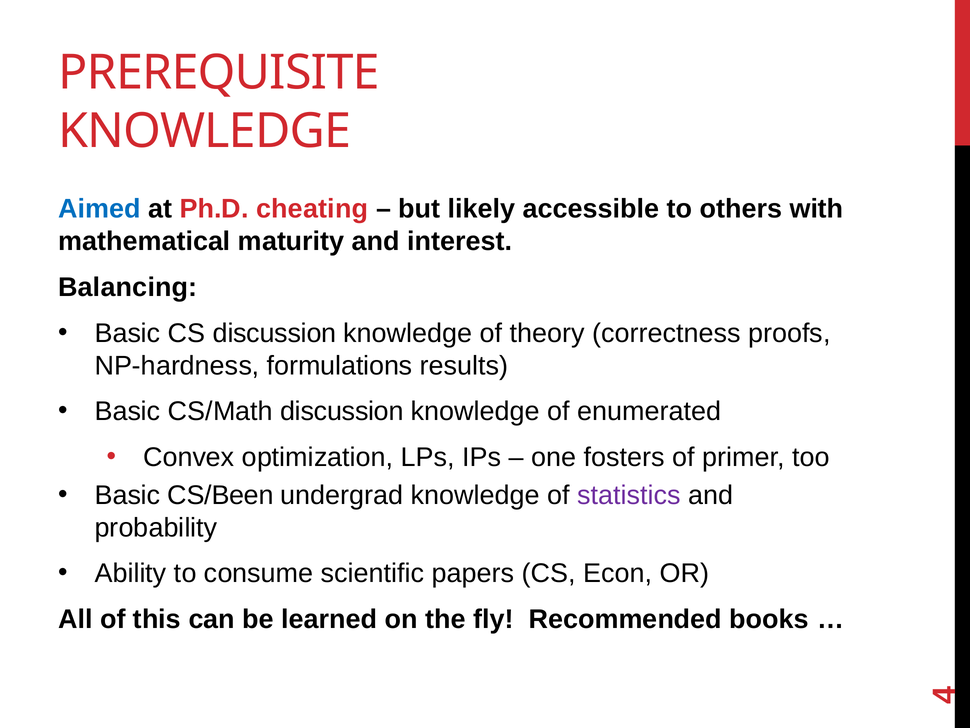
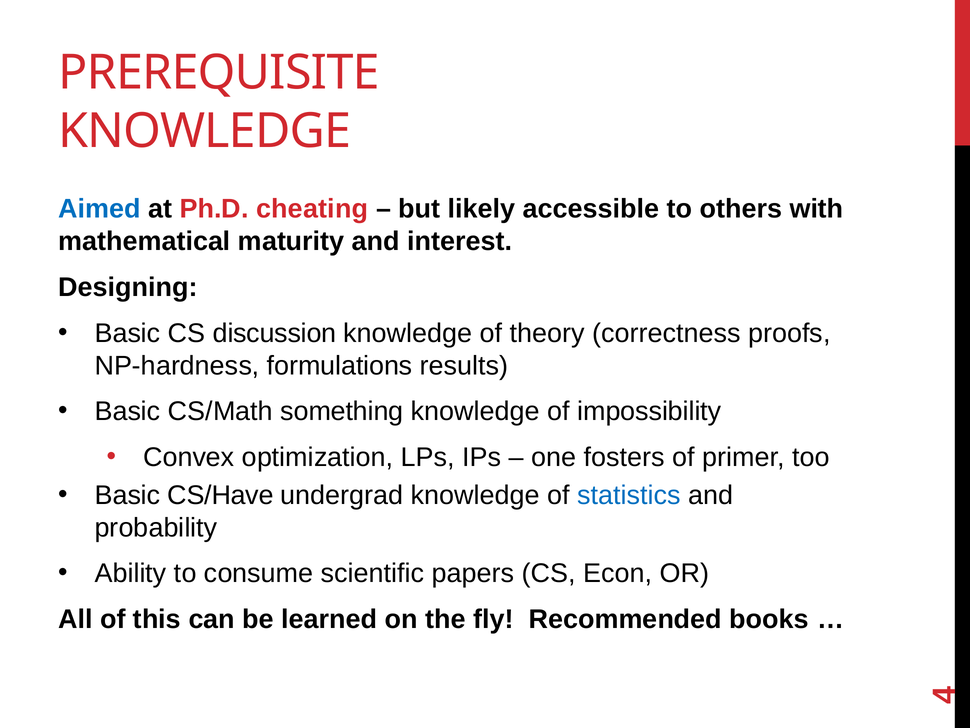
Balancing: Balancing -> Designing (128, 287)
CS/Math discussion: discussion -> something (342, 411)
enumerated: enumerated -> impossibility (649, 411)
CS/Been: CS/Been -> CS/Have (221, 495)
statistics colour: purple -> blue (629, 495)
